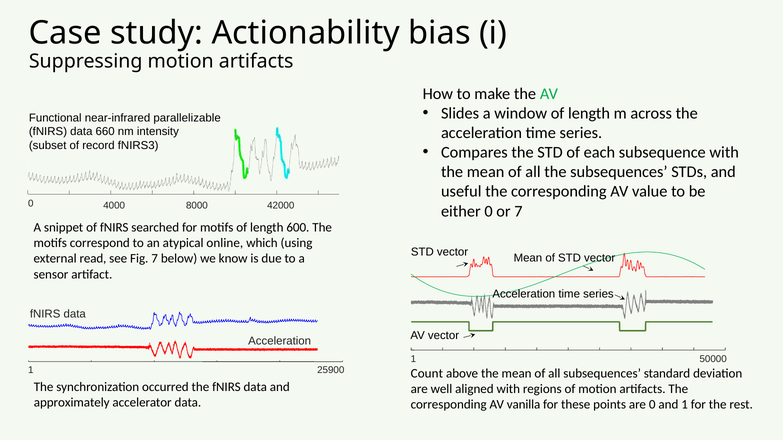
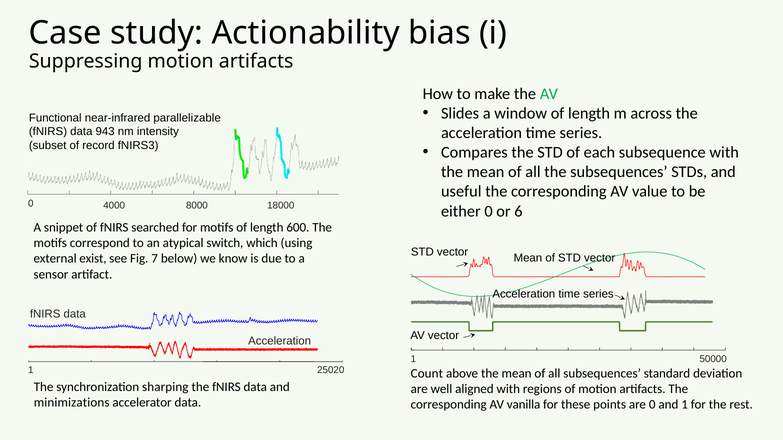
660: 660 -> 943 (105, 132)
42000: 42000 -> 18000 (281, 206)
or 7: 7 -> 6 (518, 211)
online: online -> switch (225, 243)
read: read -> exist (93, 259)
25900: 25900 -> 25020 (331, 370)
occurred: occurred -> sharping (165, 387)
approximately: approximately -> minimizations (72, 403)
